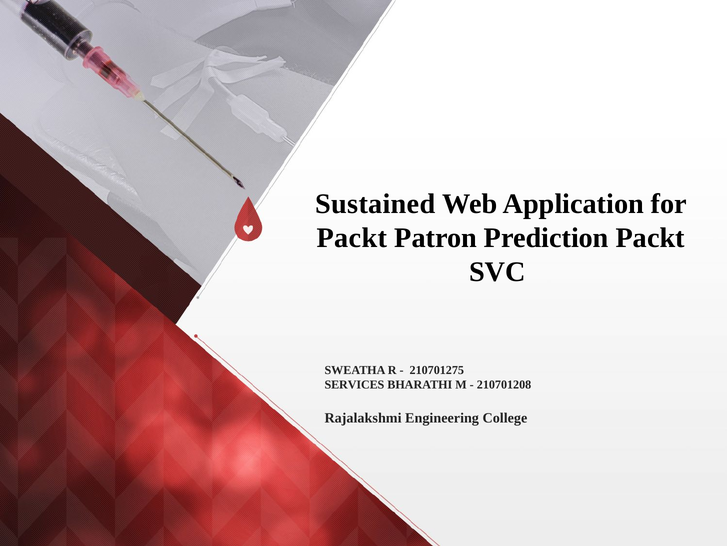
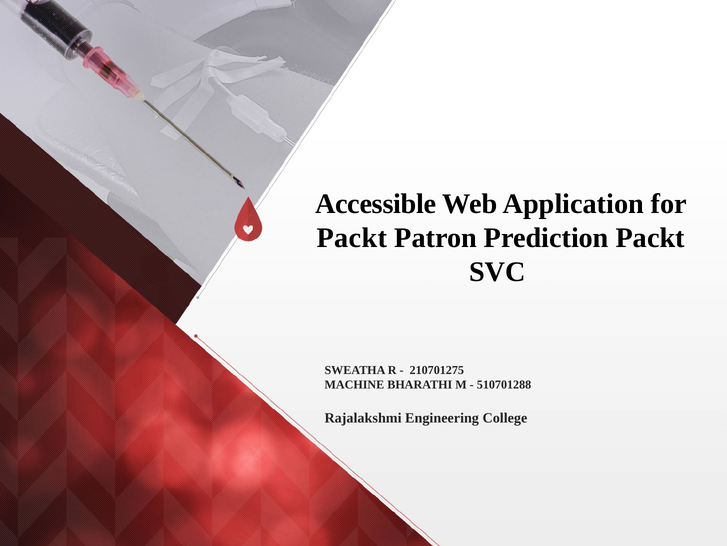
Sustained: Sustained -> Accessible (376, 203)
SERVICES: SERVICES -> MACHINE (354, 384)
210701208: 210701208 -> 510701288 (504, 384)
